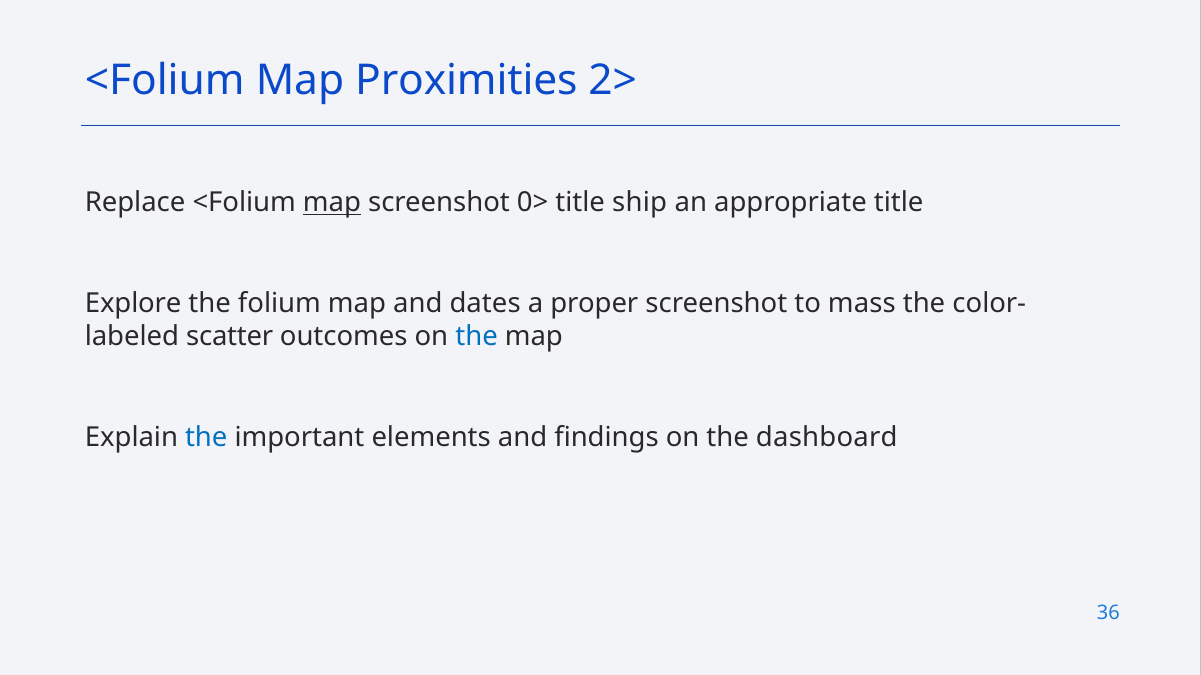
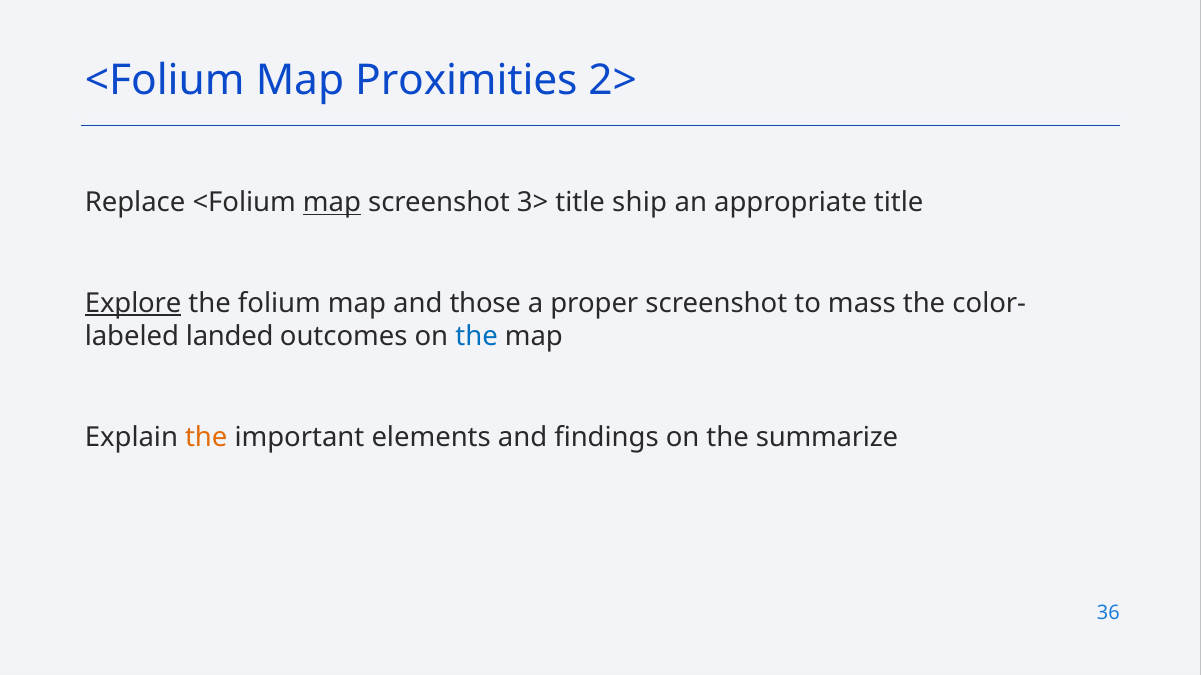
0>: 0> -> 3> (533, 203)
Explore underline: none -> present (133, 304)
dates: dates -> those (485, 304)
scatter: scatter -> landed (230, 337)
the colour: blue -> orange (206, 438)
dashboard: dashboard -> summarize (827, 438)
